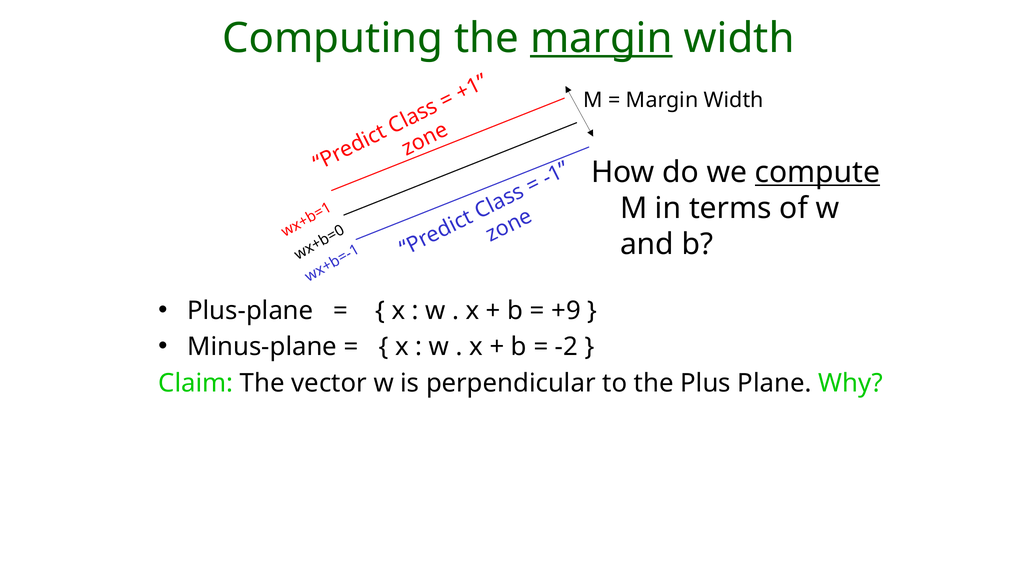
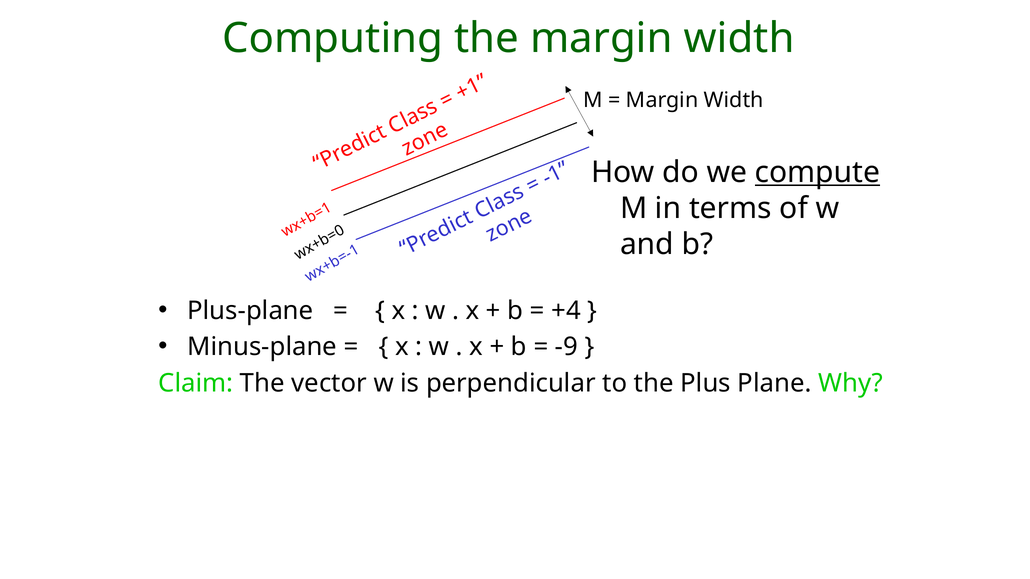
margin underline: present -> none (601, 38)
+9: +9 -> +4 (566, 311)
-2: -2 -> -9 (566, 347)
